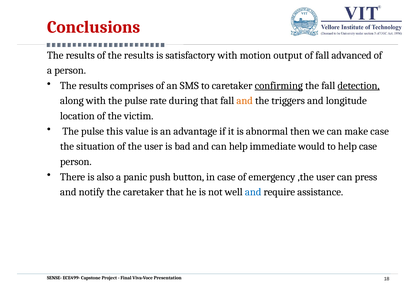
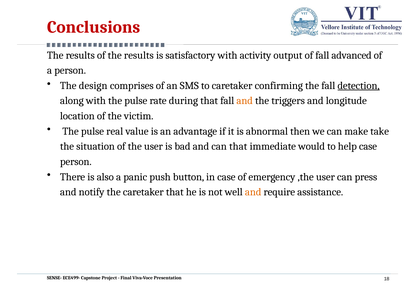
motion: motion -> activity (255, 55)
results: results -> design (93, 86)
confirming underline: present -> none (279, 86)
this: this -> real (115, 131)
make case: case -> take (380, 131)
can help: help -> that (238, 147)
and colour: blue -> orange (253, 192)
